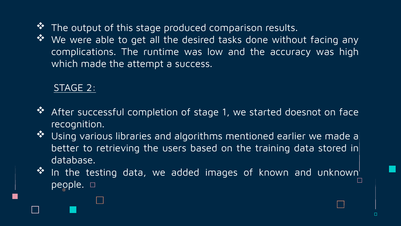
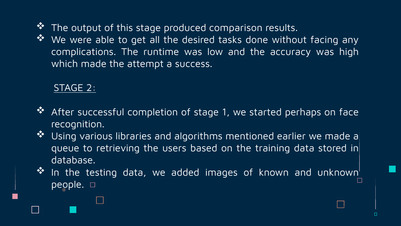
doesnot: doesnot -> perhaps (303, 112)
better: better -> queue (65, 148)
